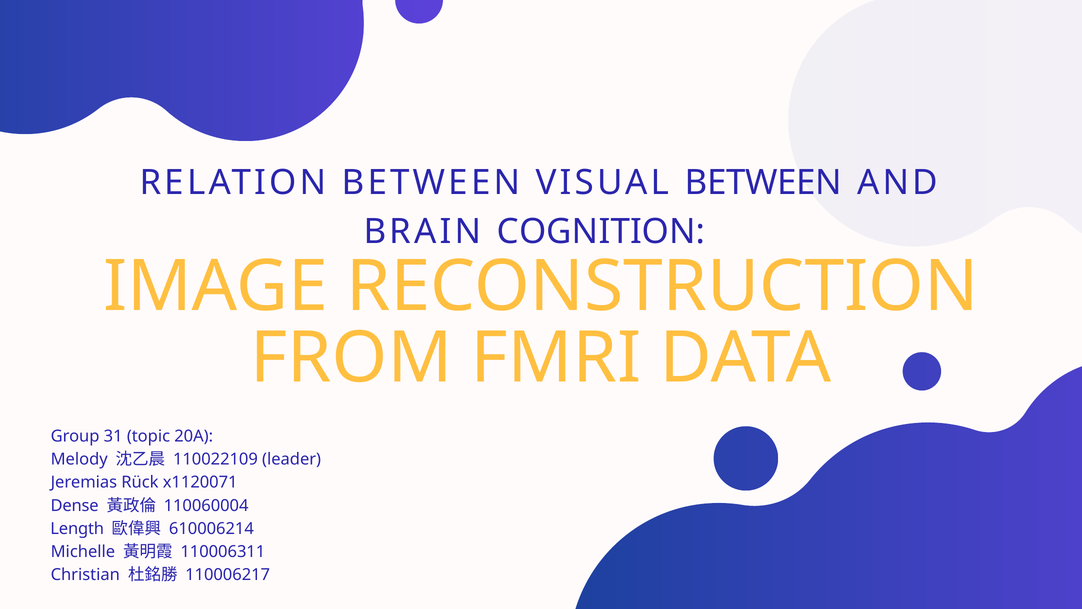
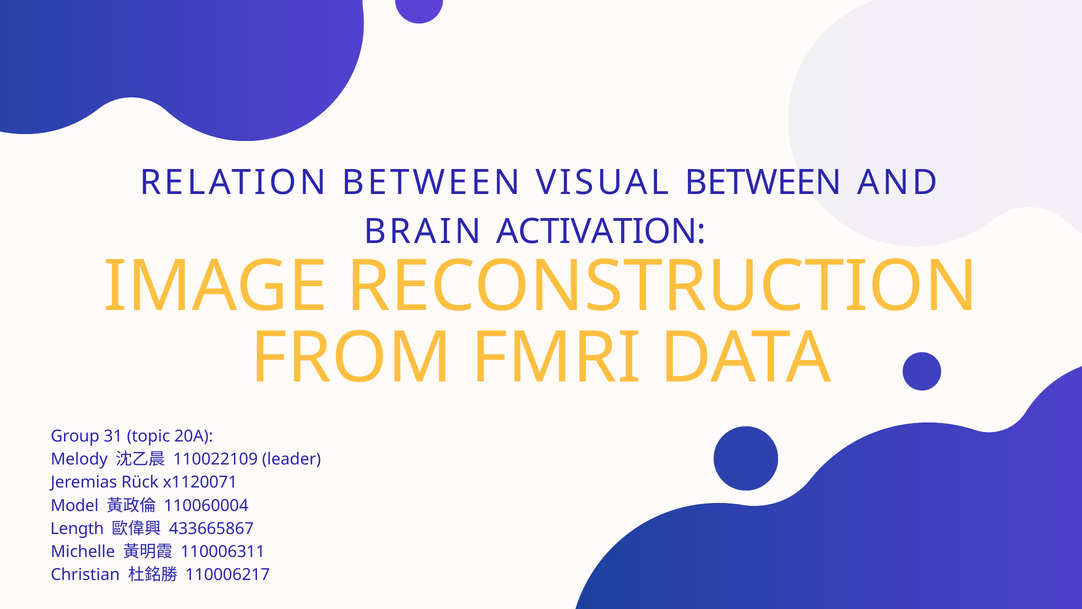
COGNITION: COGNITION -> ACTIVATION (601, 232)
Dense: Dense -> Model (75, 505)
610006214: 610006214 -> 433665867 (211, 528)
